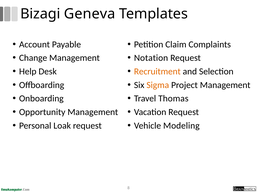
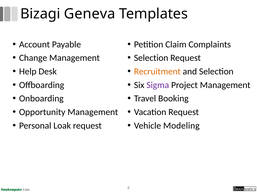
Notation: Notation -> Selection (151, 58)
Sigma colour: orange -> purple (158, 85)
Thomas: Thomas -> Booking (173, 99)
